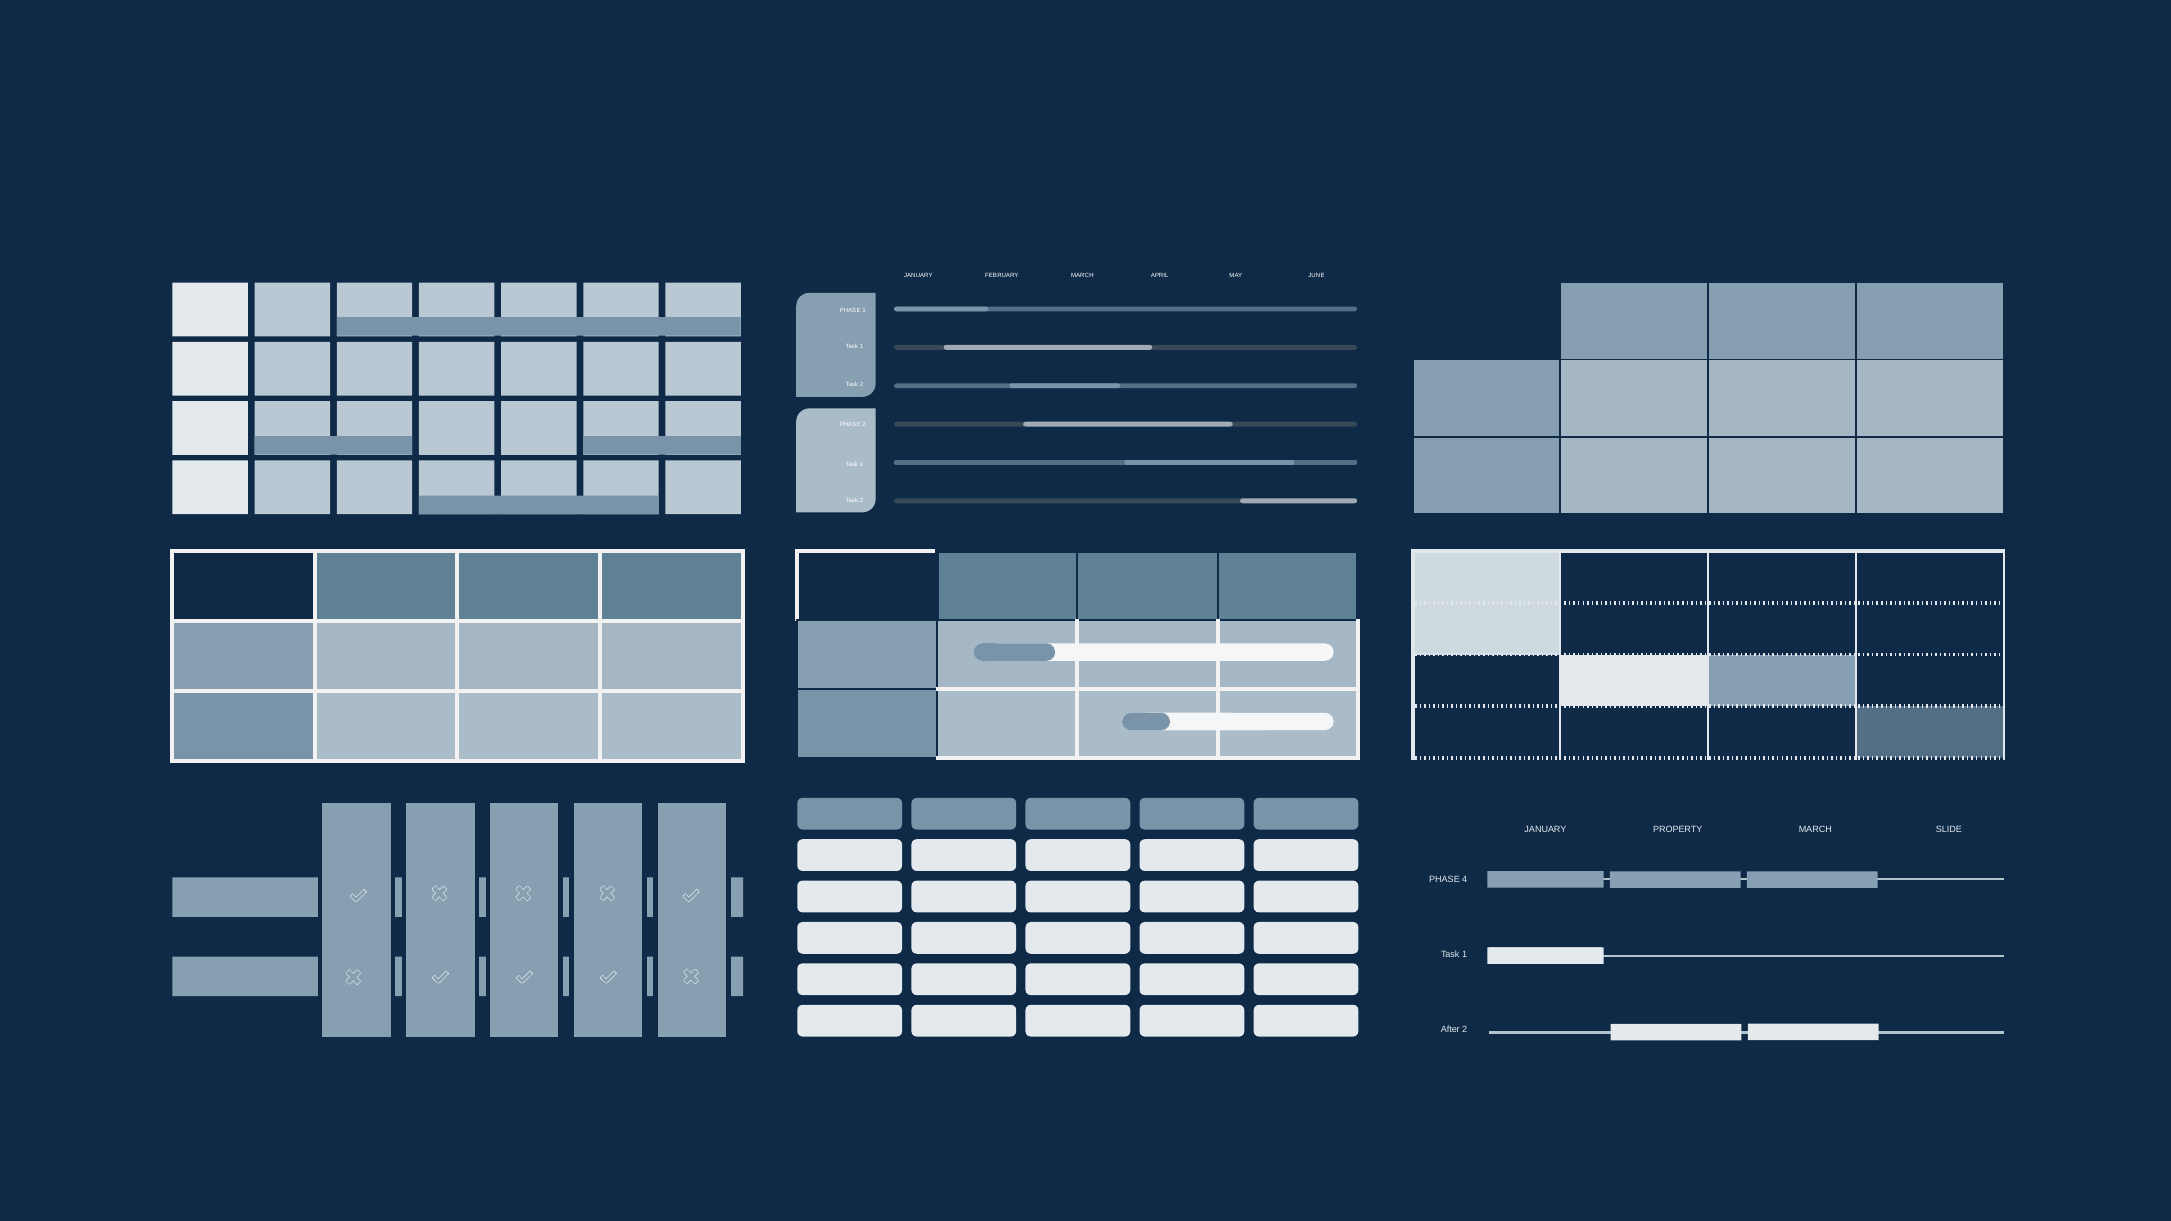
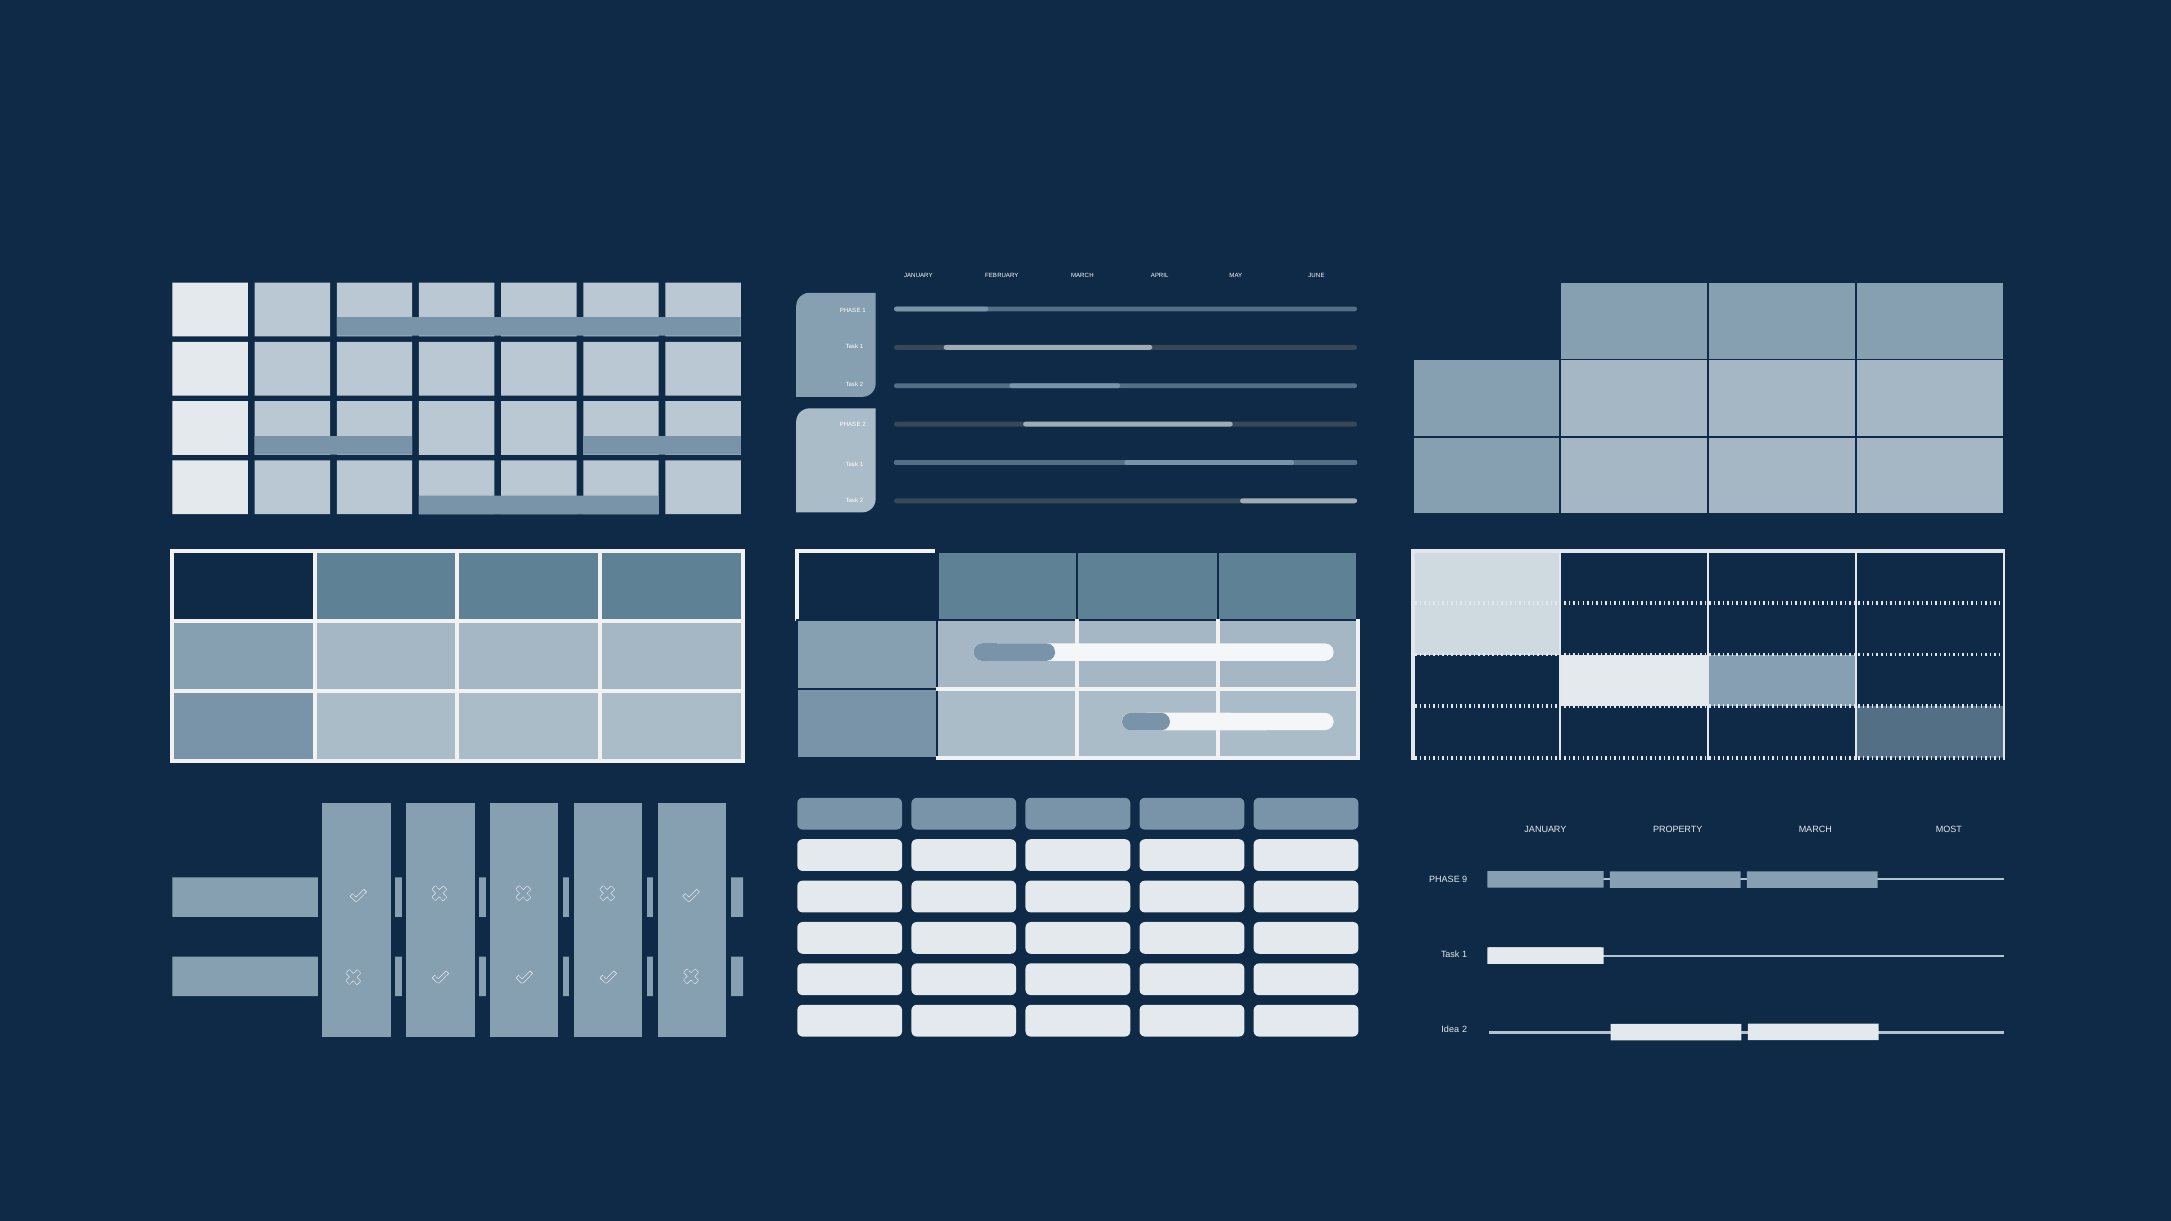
SLIDE: SLIDE -> MOST (1949, 830)
4: 4 -> 9 (1465, 880)
After: After -> Idea (1450, 1030)
